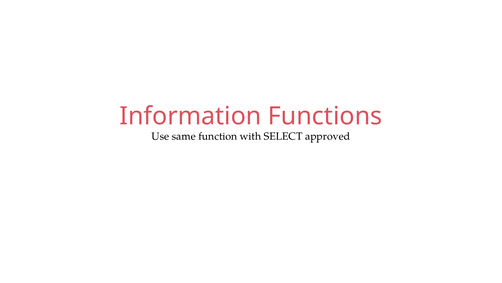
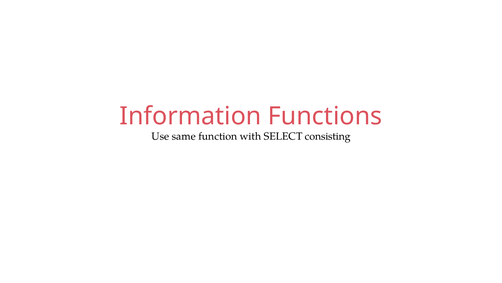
approved: approved -> consisting (328, 136)
